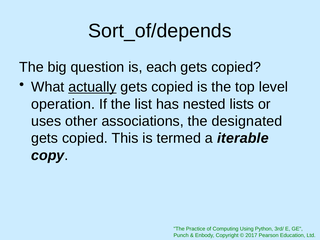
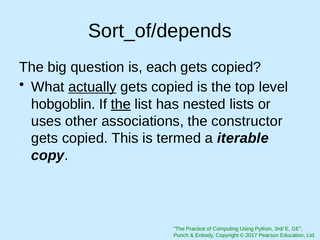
operation: operation -> hobgoblin (63, 104)
the underline: none -> present (121, 104)
designated: designated -> constructor (247, 121)
